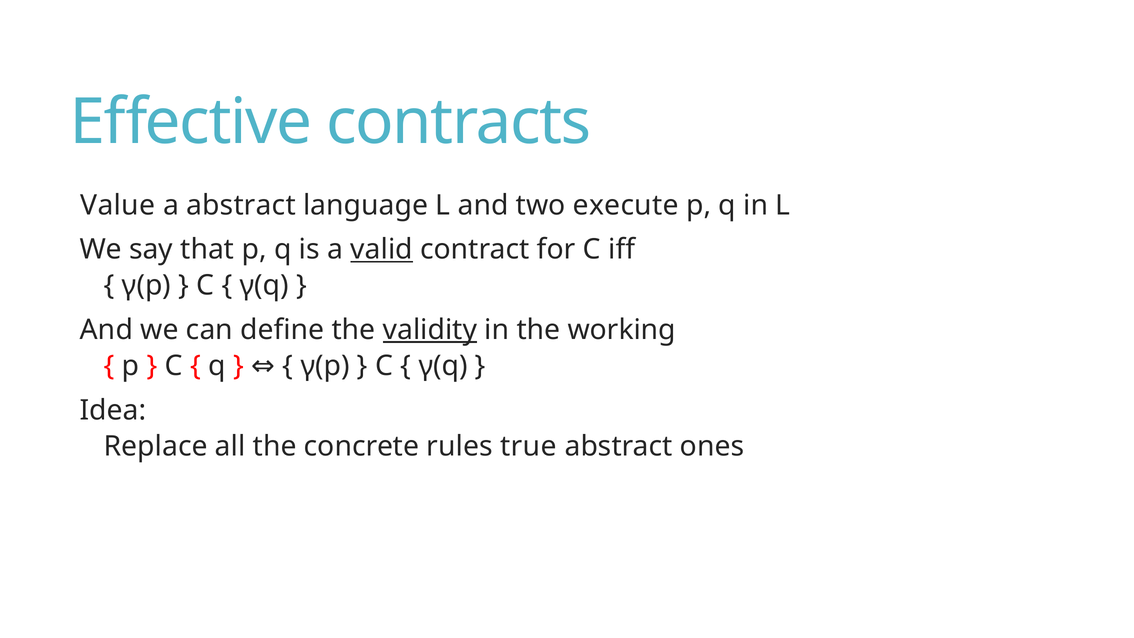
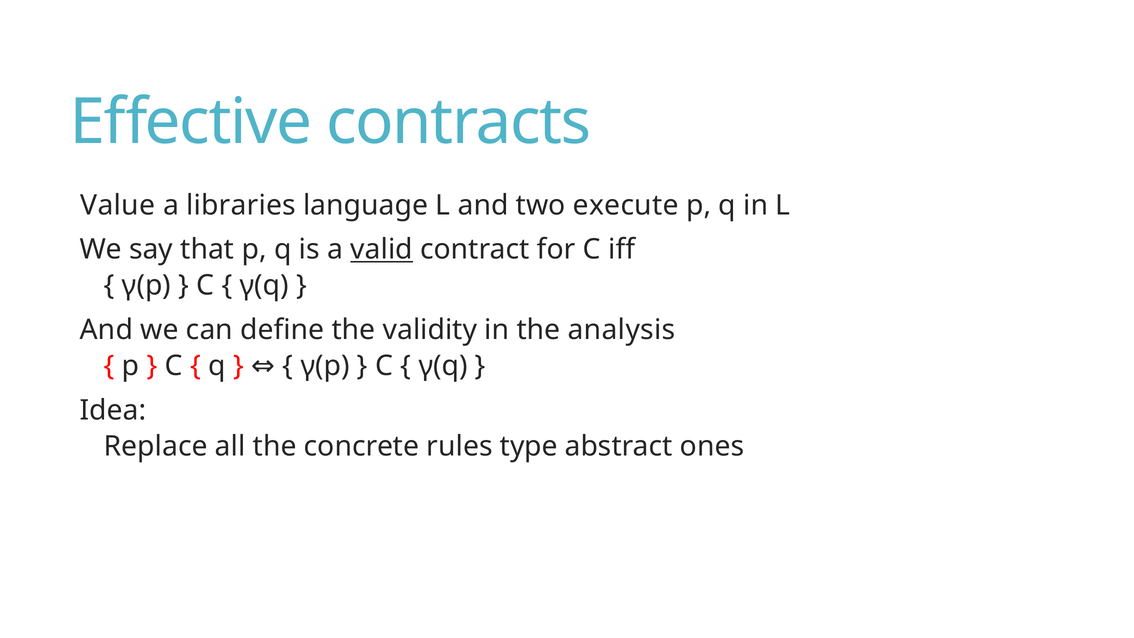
a abstract: abstract -> libraries (241, 205)
validity underline: present -> none (430, 330)
working: working -> analysis (622, 330)
true: true -> type (529, 446)
